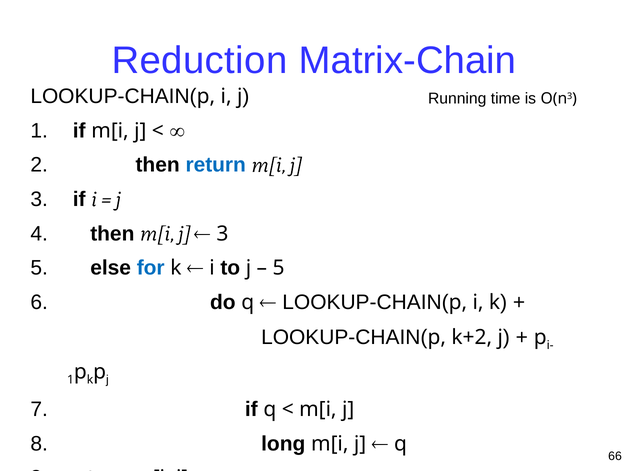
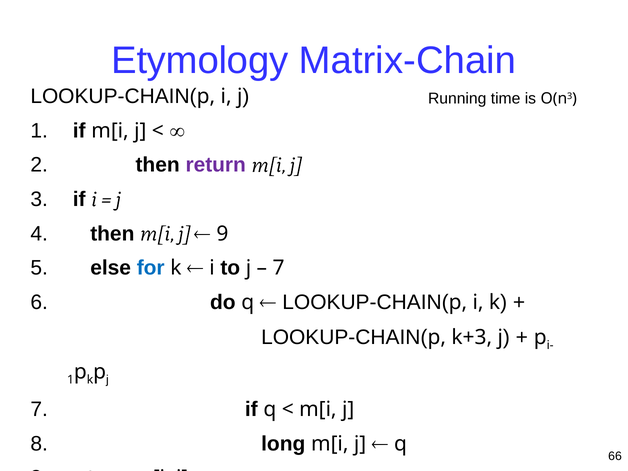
Reduction: Reduction -> Etymology (200, 61)
return colour: blue -> purple (216, 165)
3: 3 -> 9 (222, 234)
5: 5 -> 7 (279, 268)
k+2: k+2 -> k+3 (472, 337)
